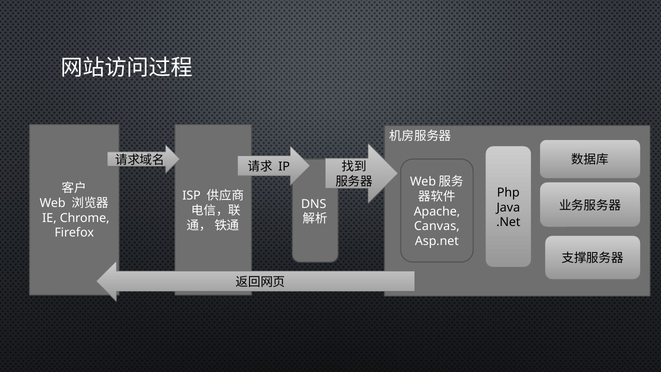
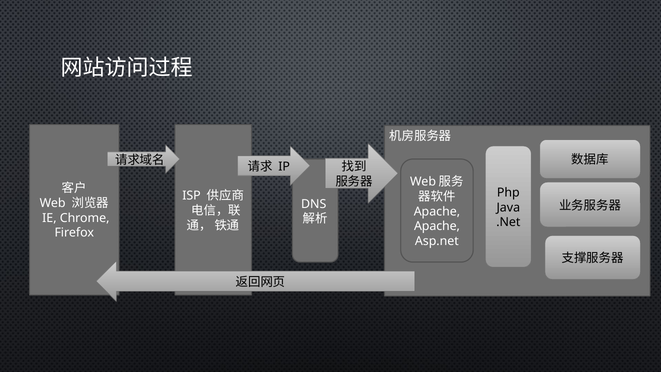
Canvas: Canvas -> Apache (437, 226)
